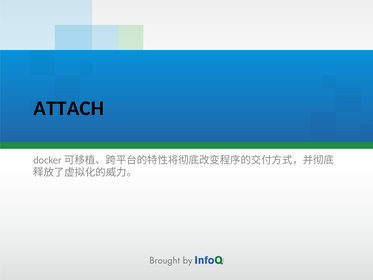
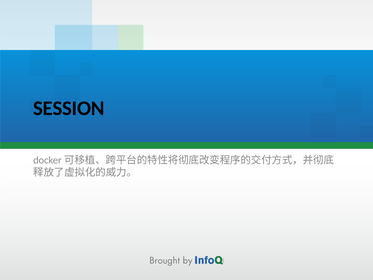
ATTACH: ATTACH -> SESSION (69, 108)
